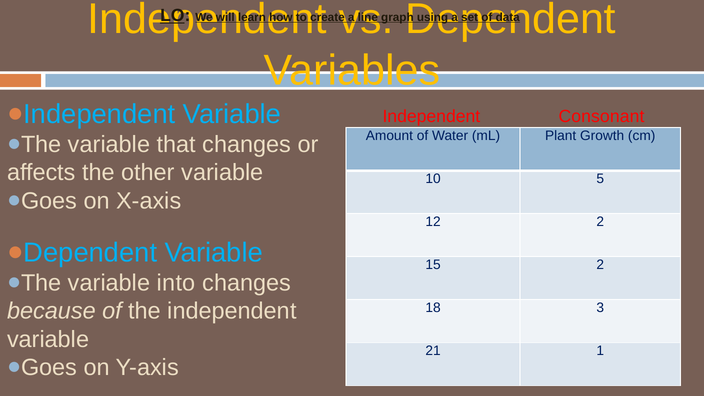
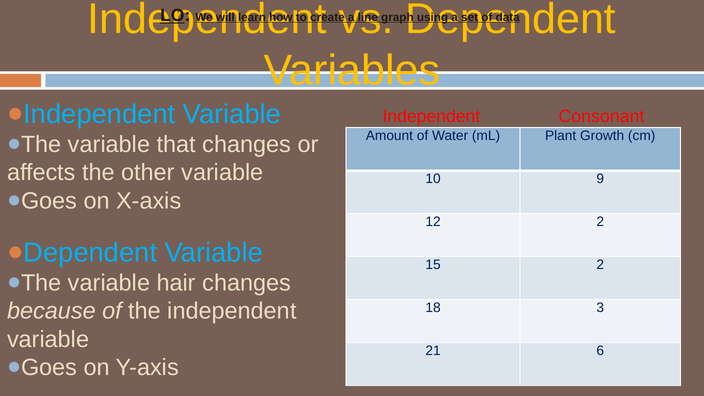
5: 5 -> 9 (600, 179)
into: into -> hair (176, 283)
1: 1 -> 6 (600, 351)
